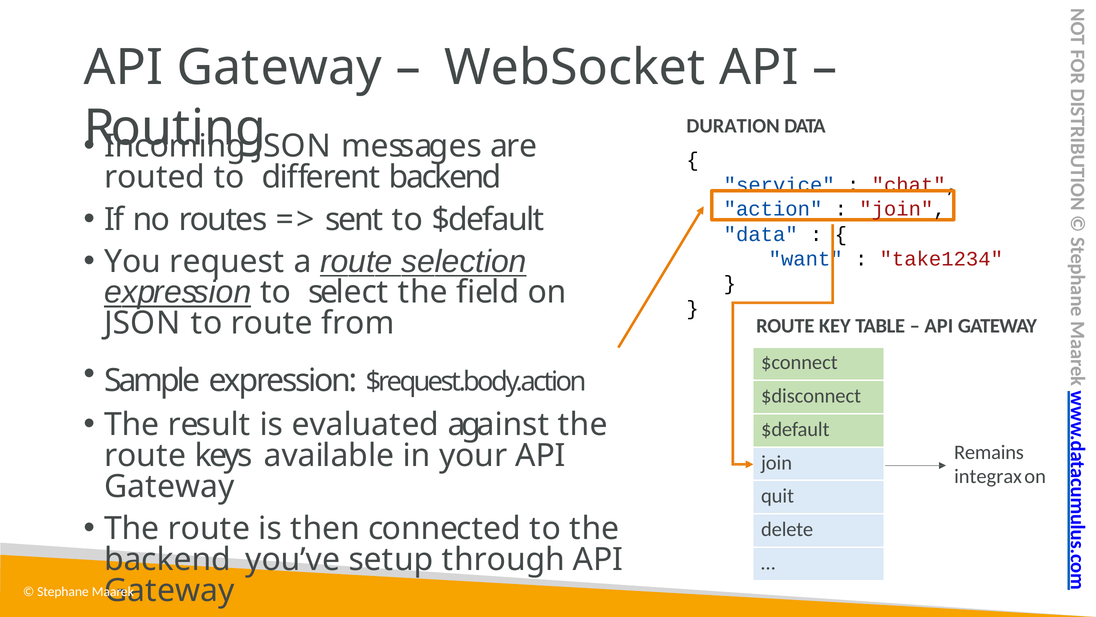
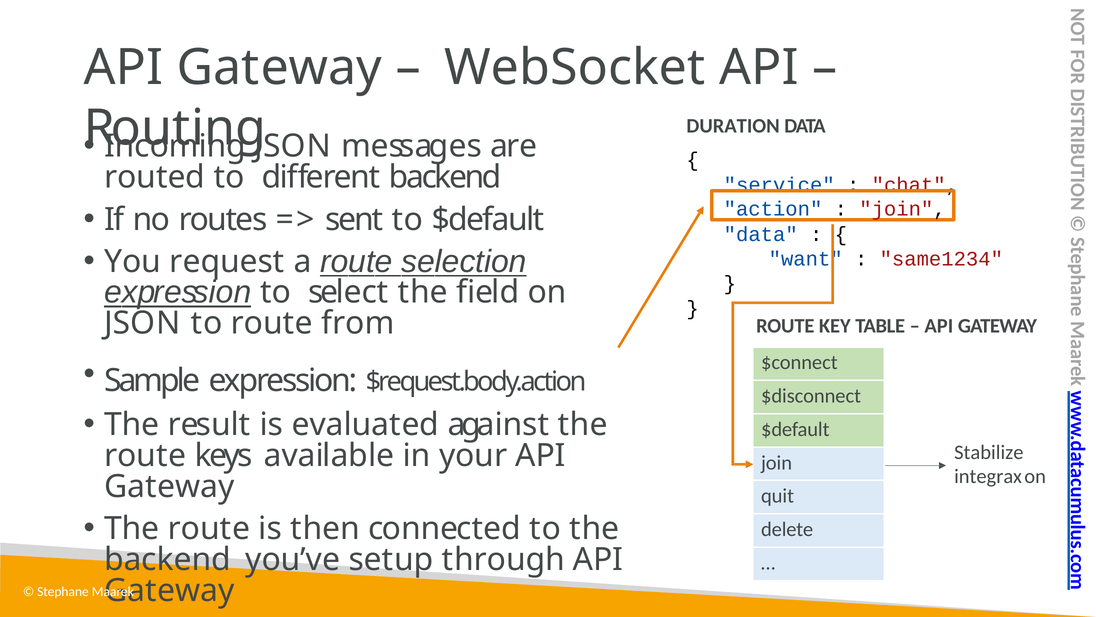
take1234: take1234 -> same1234 (941, 259)
Remains: Remains -> Stabilize (989, 452)
